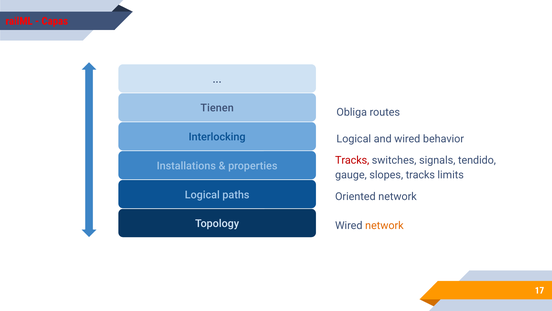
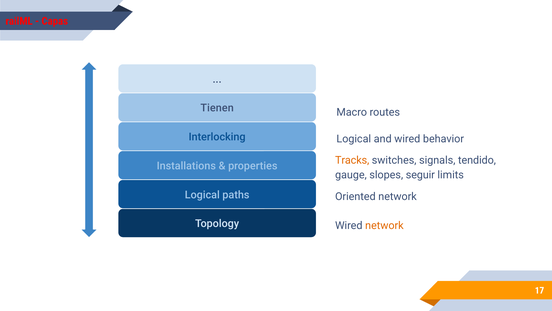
Obliga: Obliga -> Macro (352, 112)
Tracks colour: red -> orange (352, 160)
slopes tracks: tracks -> seguir (420, 175)
